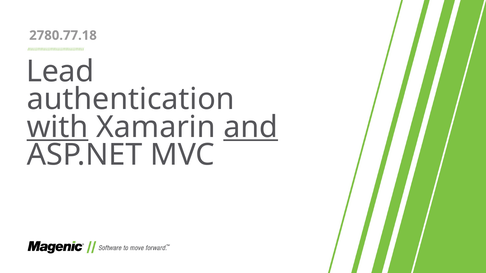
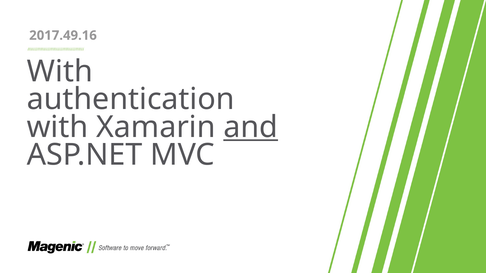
2780.77.18: 2780.77.18 -> 2017.49.16 (63, 35)
Lead: Lead -> With (60, 72)
with underline: present -> none (58, 127)
